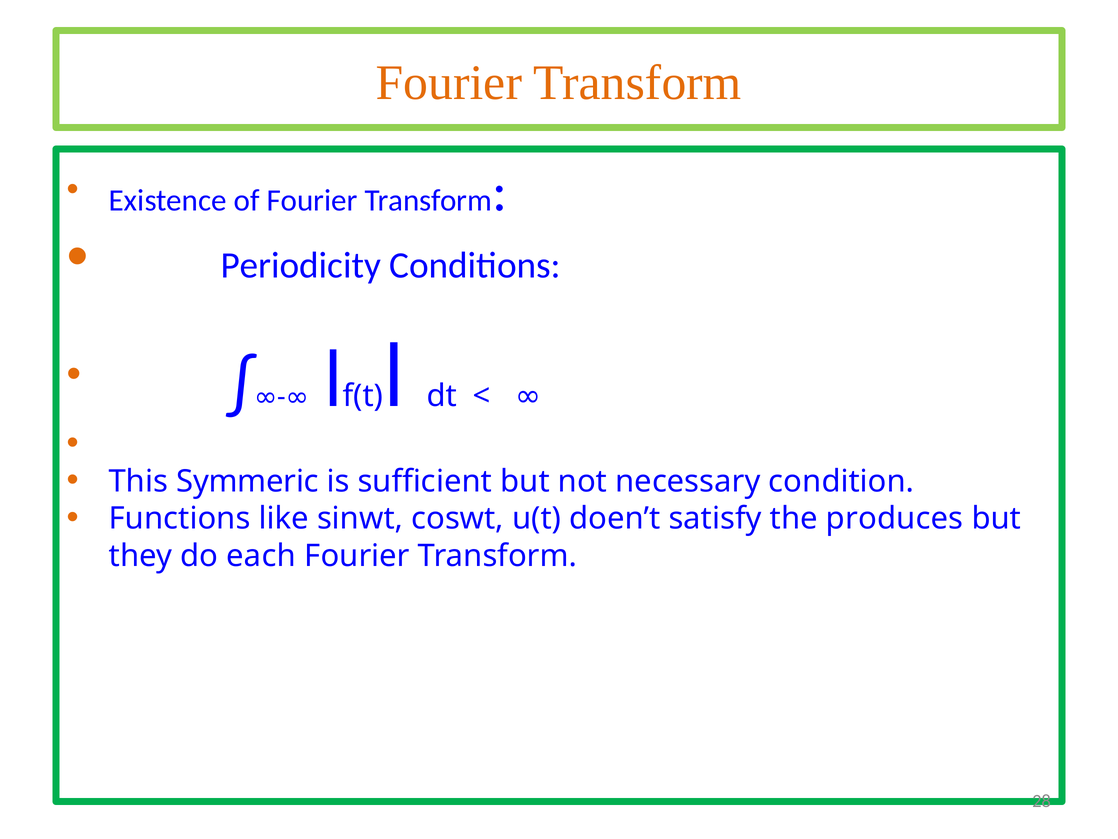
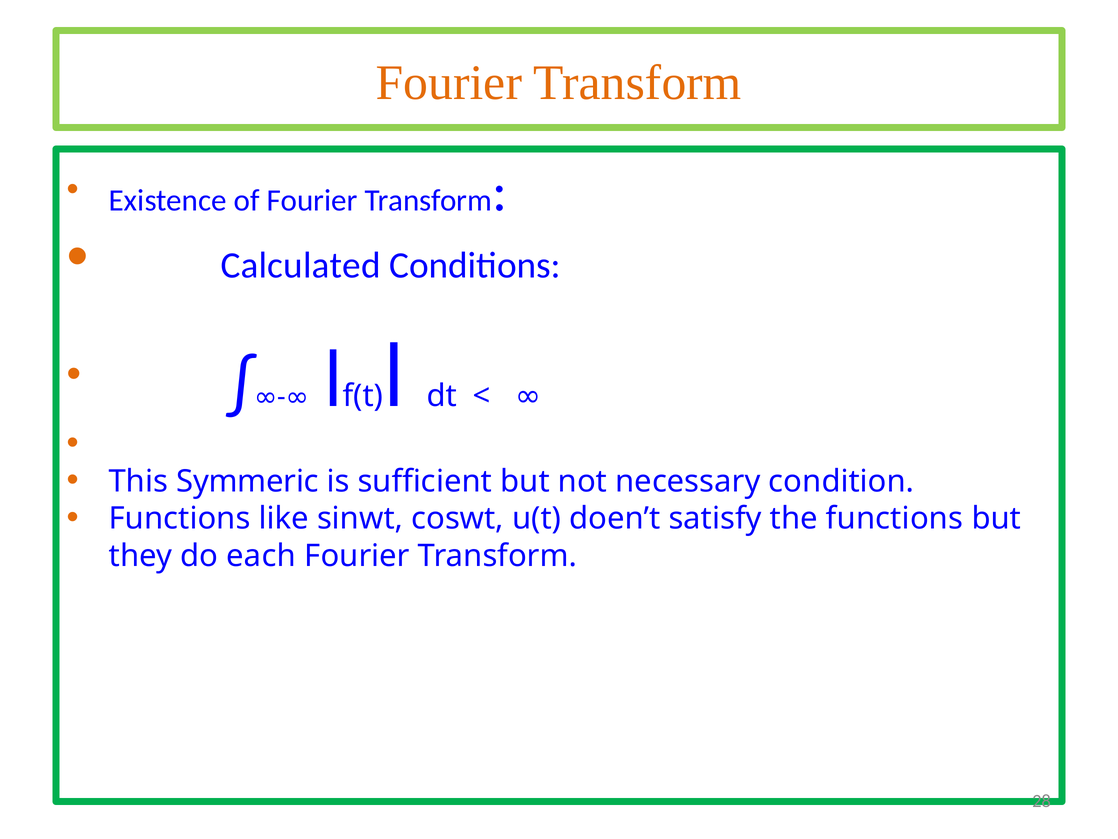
Periodicity: Periodicity -> Calculated (301, 265)
the produces: produces -> functions (895, 518)
